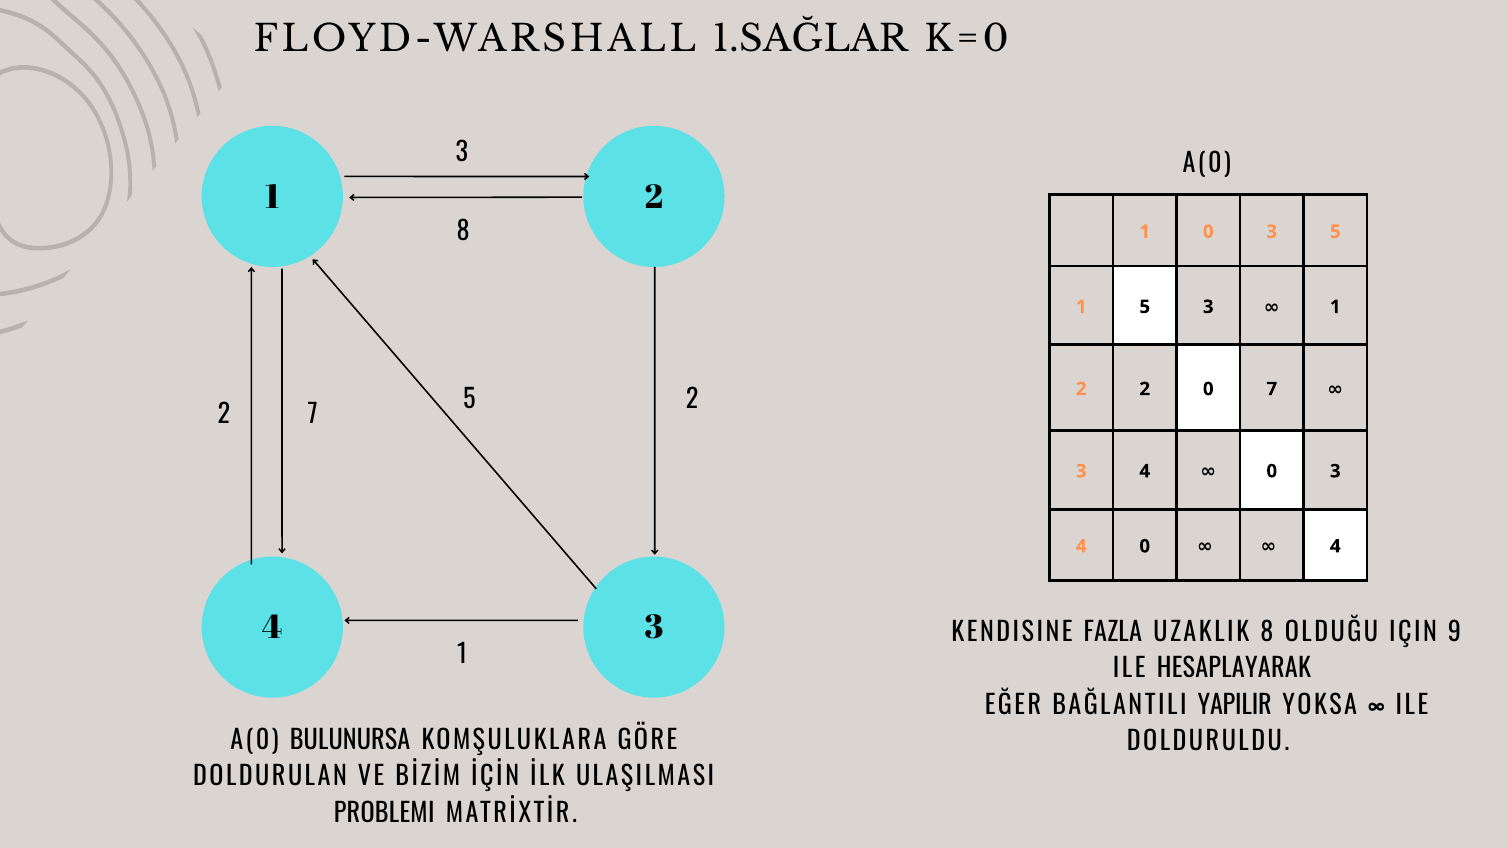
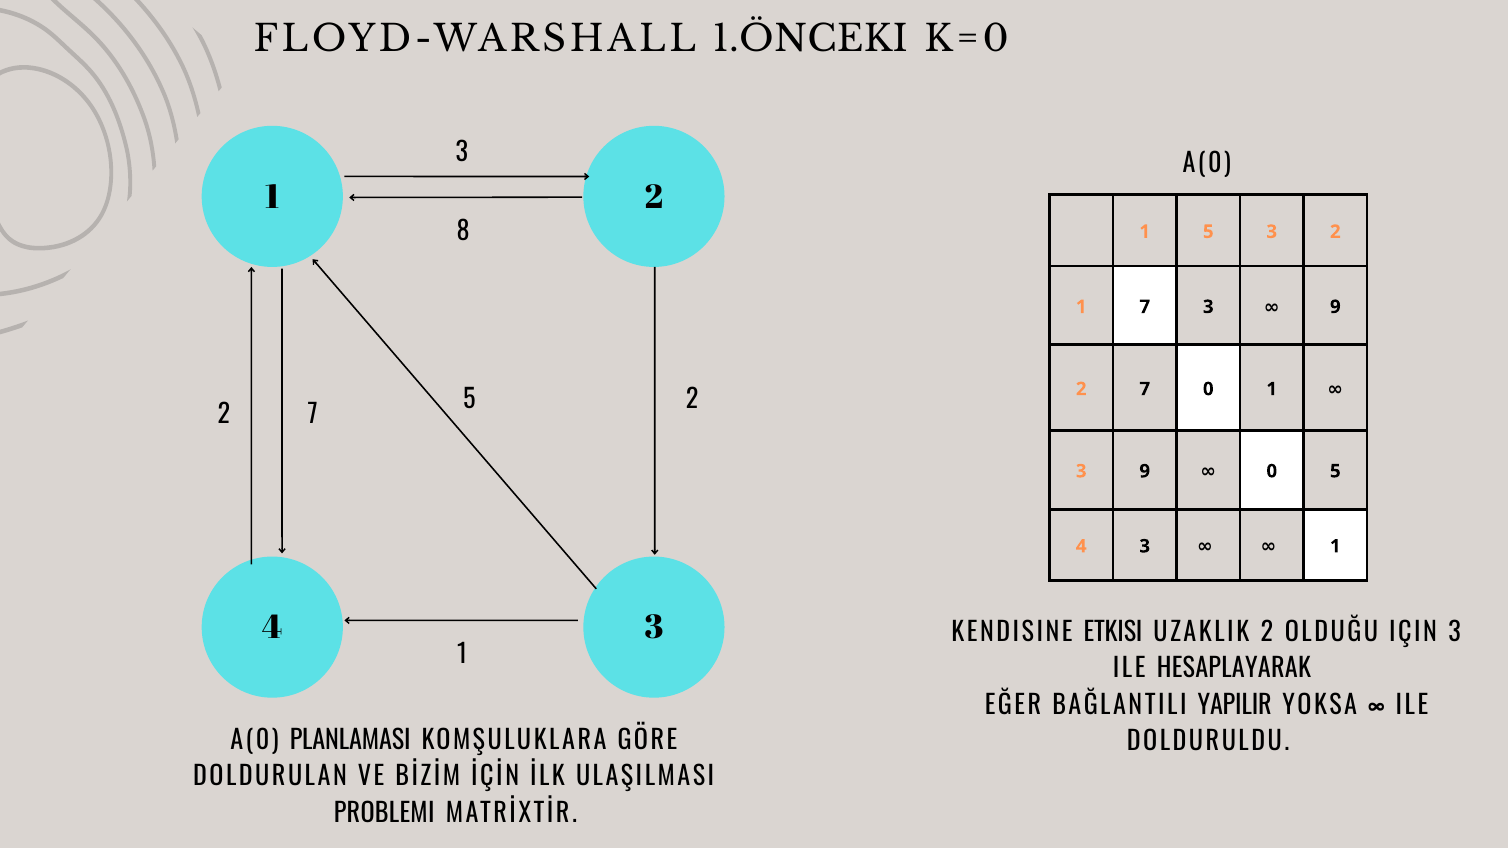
1.SAĞLAR: 1.SAĞLAR -> 1.ÖNCEKI (810, 39)
1 0: 0 -> 5 (1208, 232)
5: 5 -> 2 (1335, 232)
1 5: 5 -> 7 (1145, 307)
1: 1 -> 9 (1335, 307)
2 2: 2 -> 7 (1145, 389)
0 7: 7 -> 1 (1272, 389)
4: 4 -> 9 (1145, 471)
3: 3 -> 5 (1335, 471)
4 0: 0 -> 3 (1145, 546)
4: 4 -> 1 (1335, 546)
FAZLA: FAZLA -> ETKISI (1113, 633)
UZAKLIK 8: 8 -> 2 (1267, 633)
IÇIN 9: 9 -> 3 (1454, 633)
BULUNURSA: BULUNURSA -> PLANLAMASI (350, 741)
